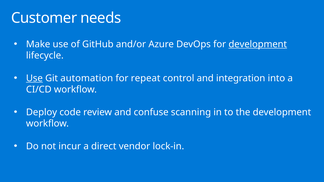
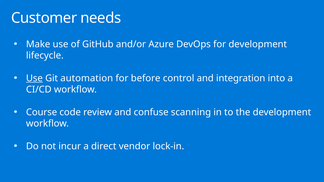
development underline: present -> none (258, 44)
repeat: repeat -> before (146, 78)
Deploy: Deploy -> Course (42, 112)
